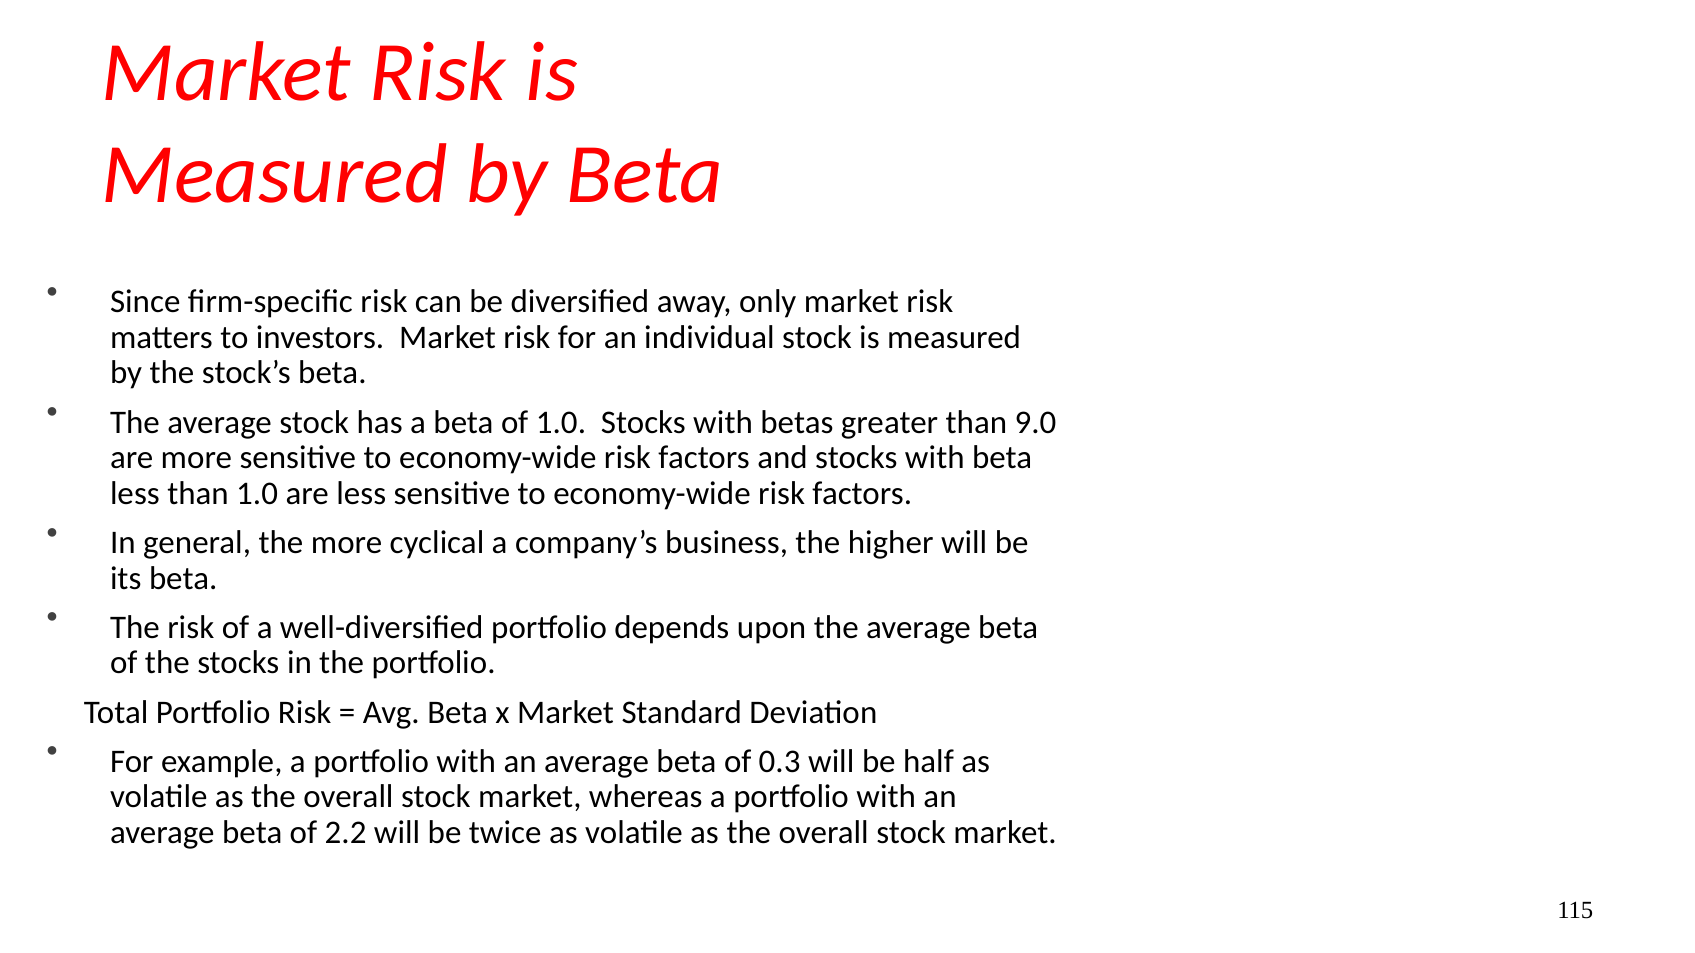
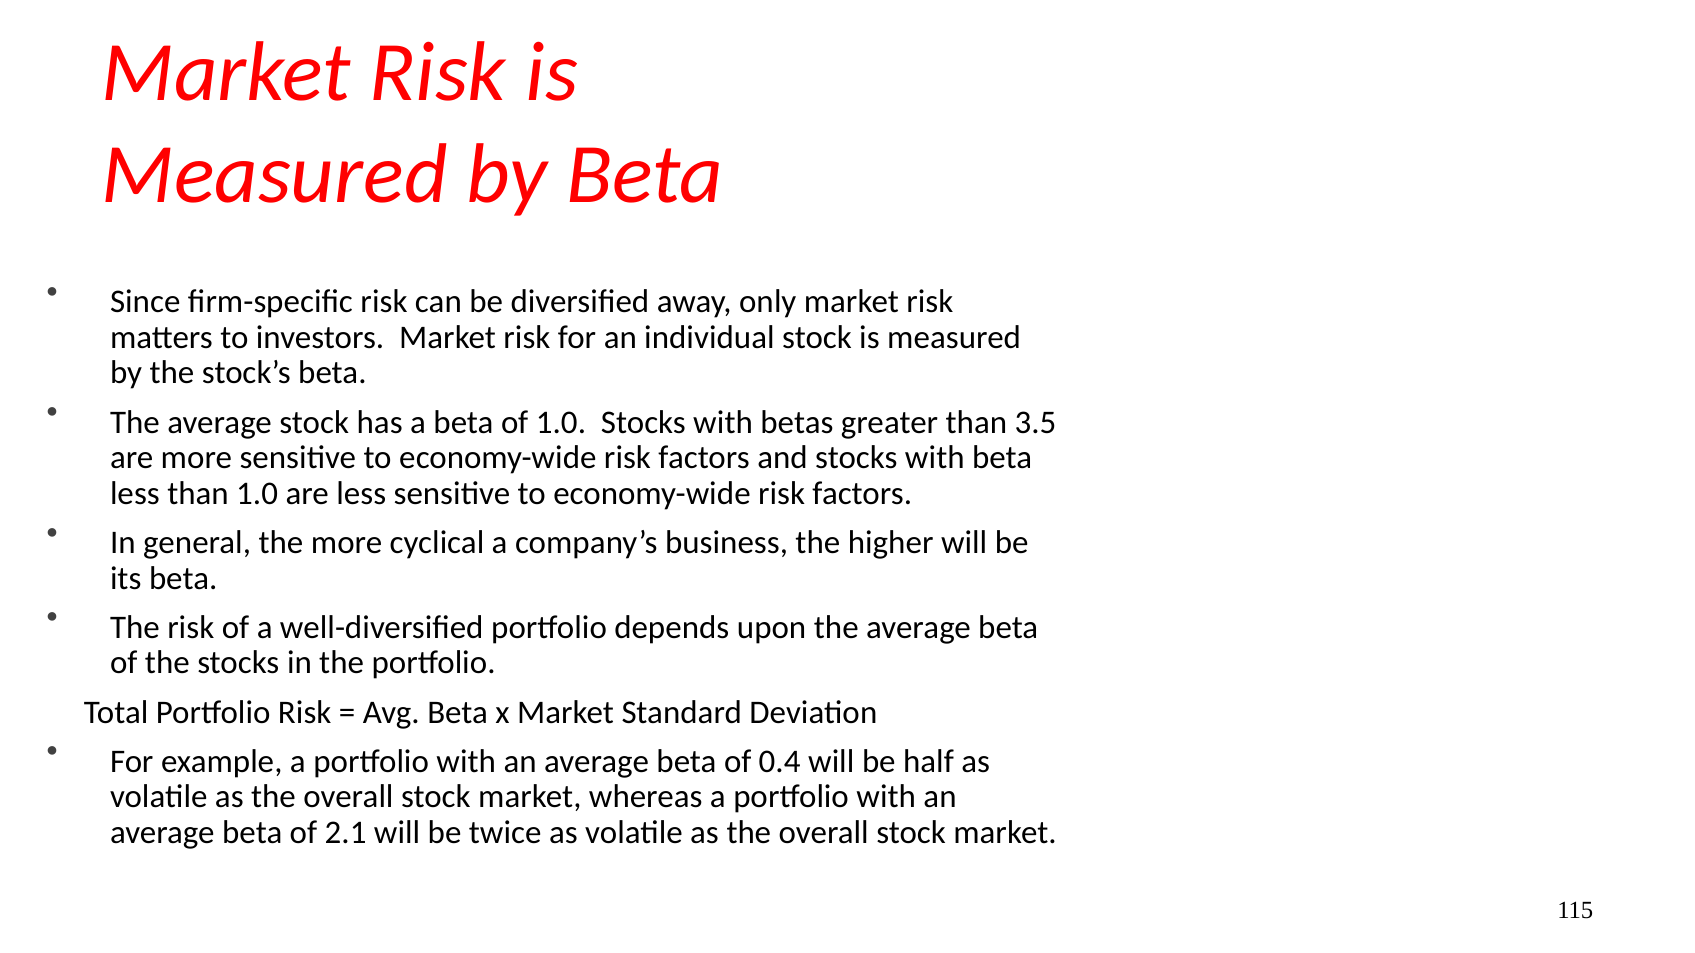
9.0: 9.0 -> 3.5 (1036, 422)
0.3: 0.3 -> 0.4 (780, 762)
2.2: 2.2 -> 2.1 (346, 833)
